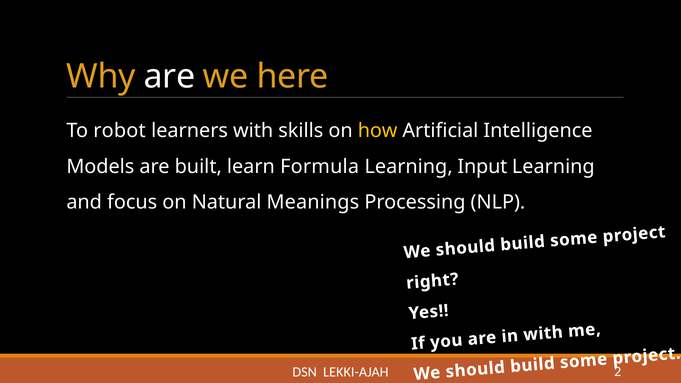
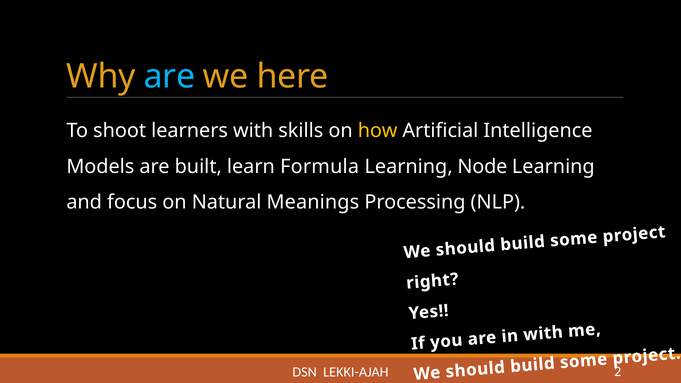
are colour: white -> light blue (169, 76)
robot: robot -> shoot (120, 131)
Input: Input -> Node (482, 166)
